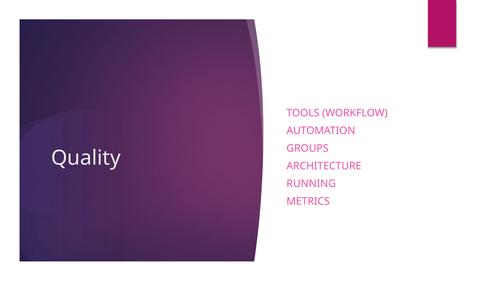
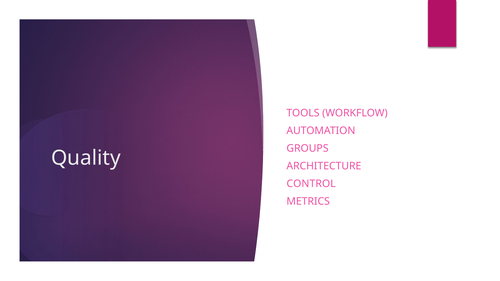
RUNNING: RUNNING -> CONTROL (311, 184)
